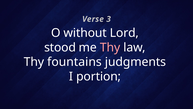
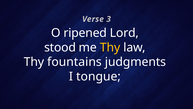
without: without -> ripened (85, 33)
Thy colour: pink -> yellow (110, 47)
portion: portion -> tongue (98, 76)
